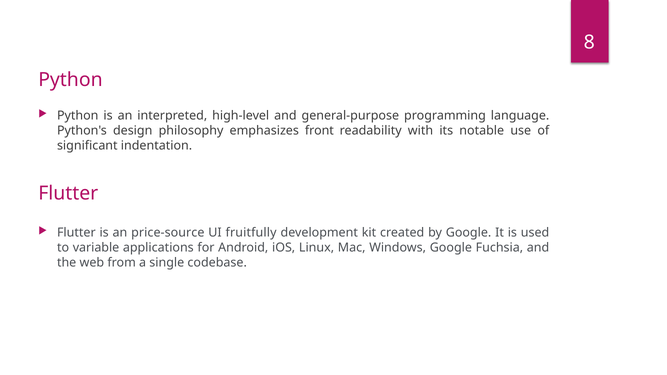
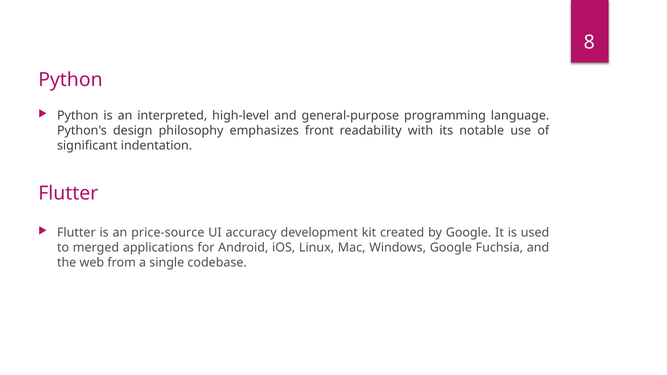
fruitfully: fruitfully -> accuracy (251, 233)
variable: variable -> merged (96, 248)
